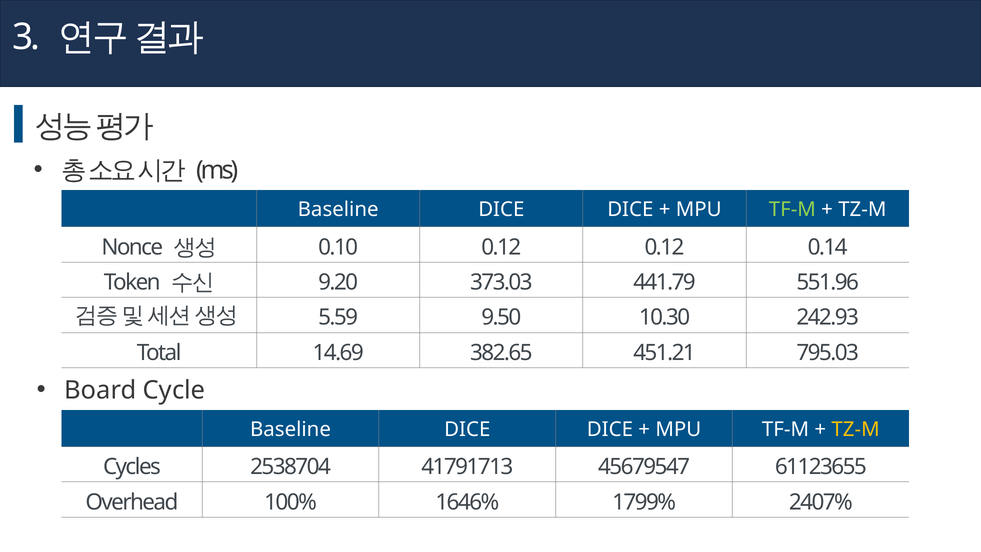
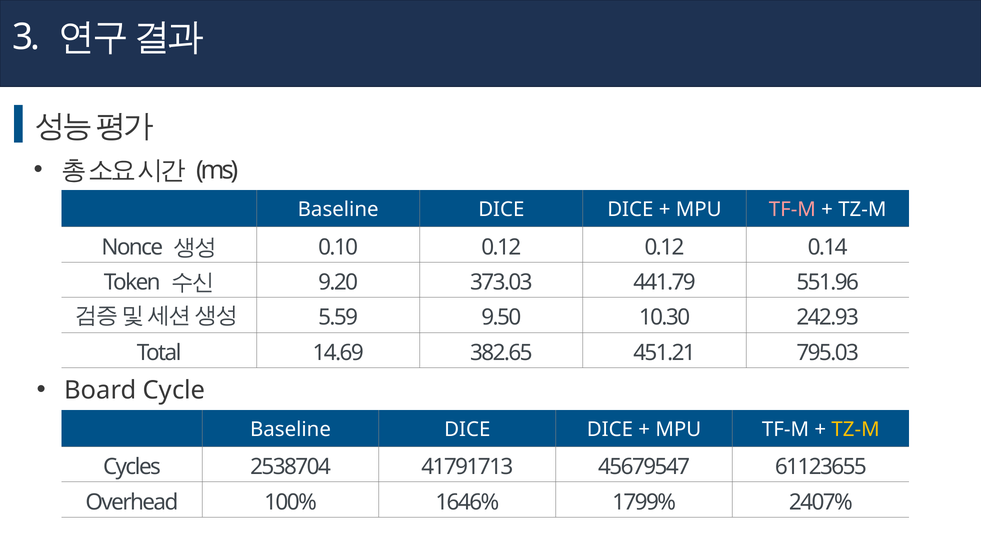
TF-M colour: light green -> pink (792, 210)
